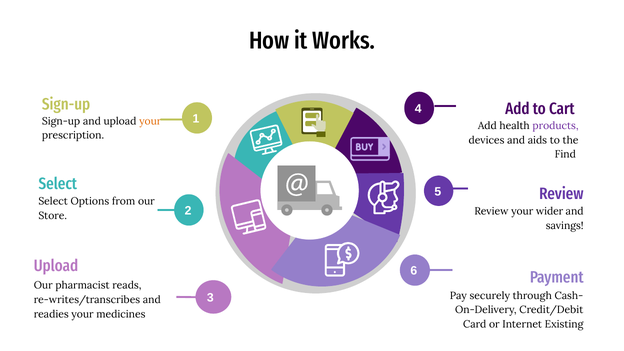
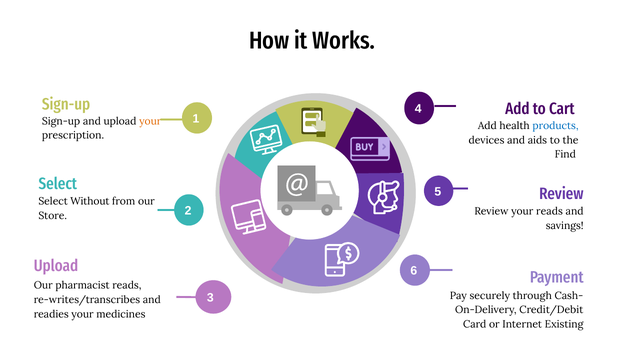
products colour: purple -> blue (556, 126)
Options: Options -> Without (90, 201)
your wider: wider -> reads (549, 211)
